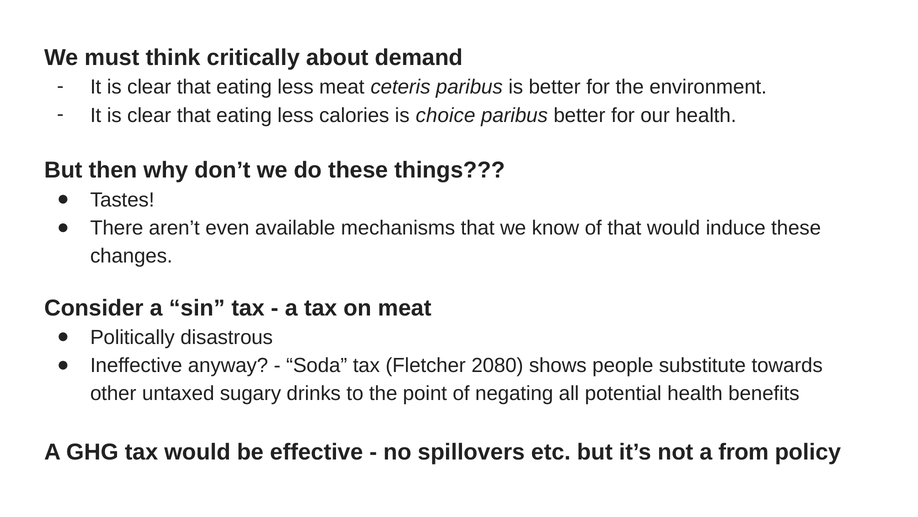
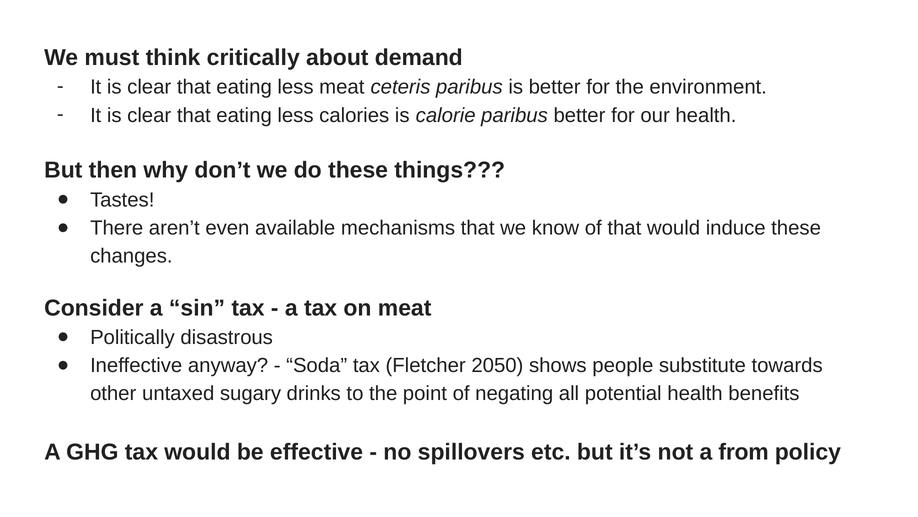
choice: choice -> calorie (446, 115)
2080: 2080 -> 2050 (497, 365)
